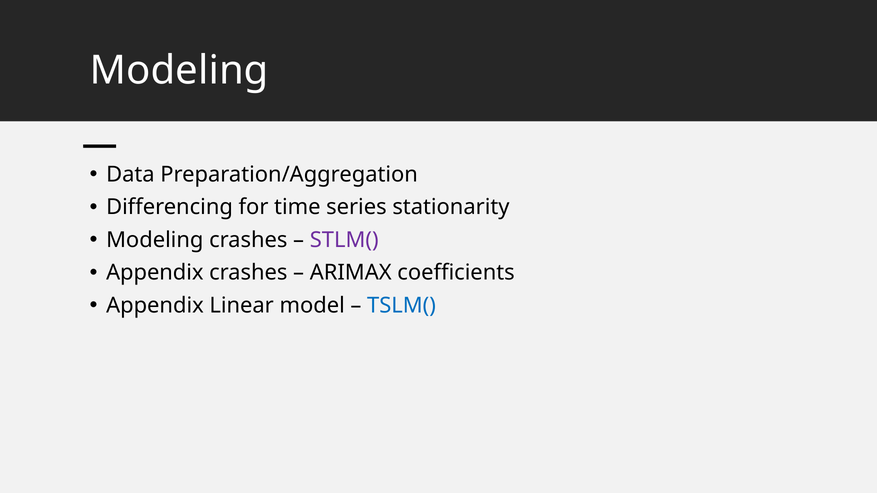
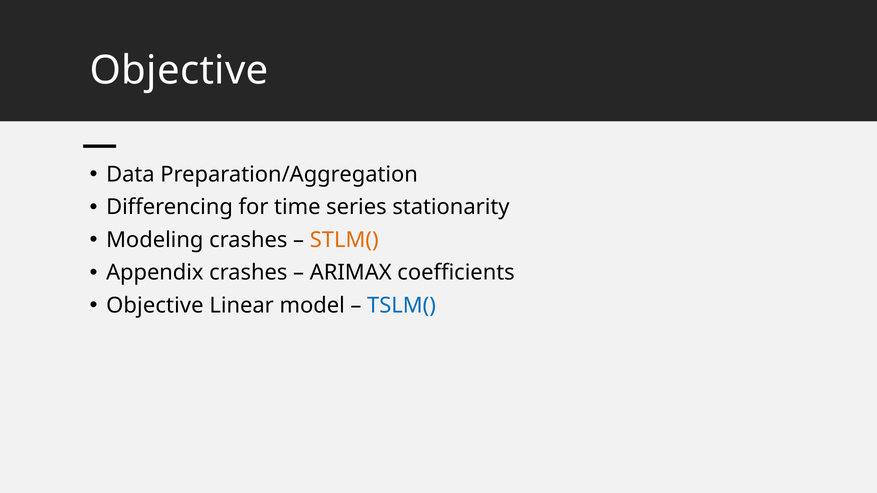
Modeling: Modeling -> Objective (179, 71)
STLM( colour: purple -> orange (344, 240)
Appendix: Appendix -> Objective (155, 306)
